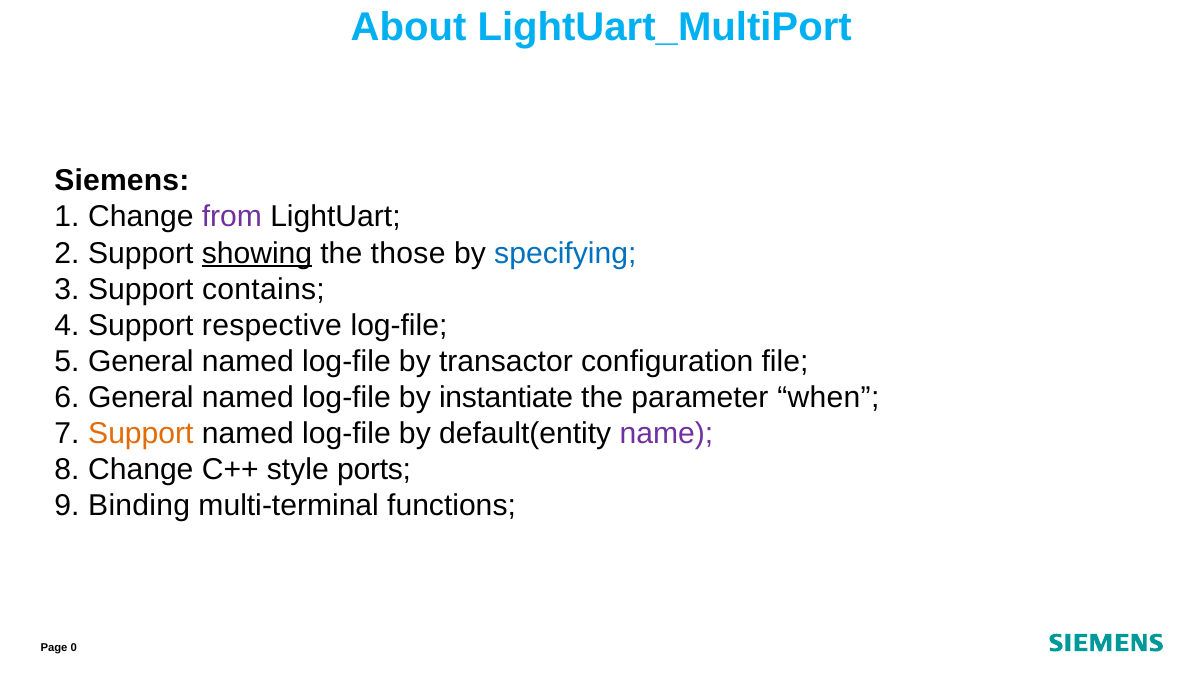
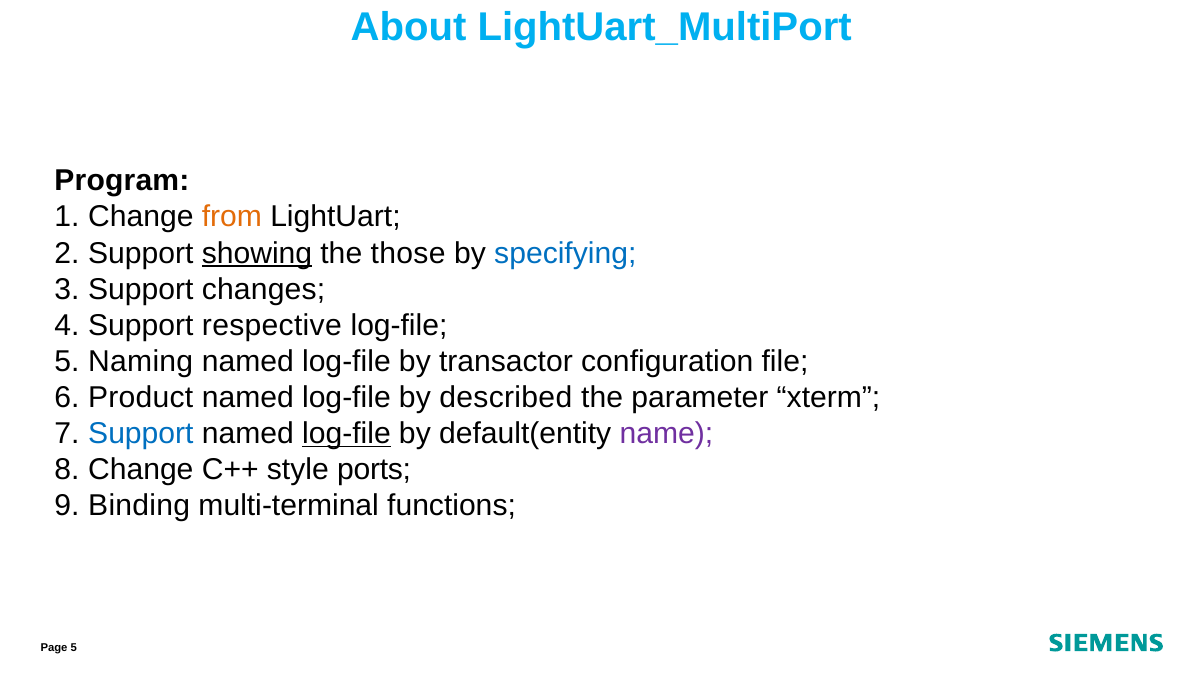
Siemens: Siemens -> Program (122, 181)
from colour: purple -> orange (232, 217)
contains: contains -> changes (264, 289)
General: General -> Naming (141, 361)
General: General -> Product (141, 397)
instantiate: instantiate -> described (506, 397)
when: when -> xterm (828, 397)
Support colour: orange -> blue (141, 433)
log-file underline: none -> present (346, 433)
Page 0: 0 -> 5 (74, 647)
